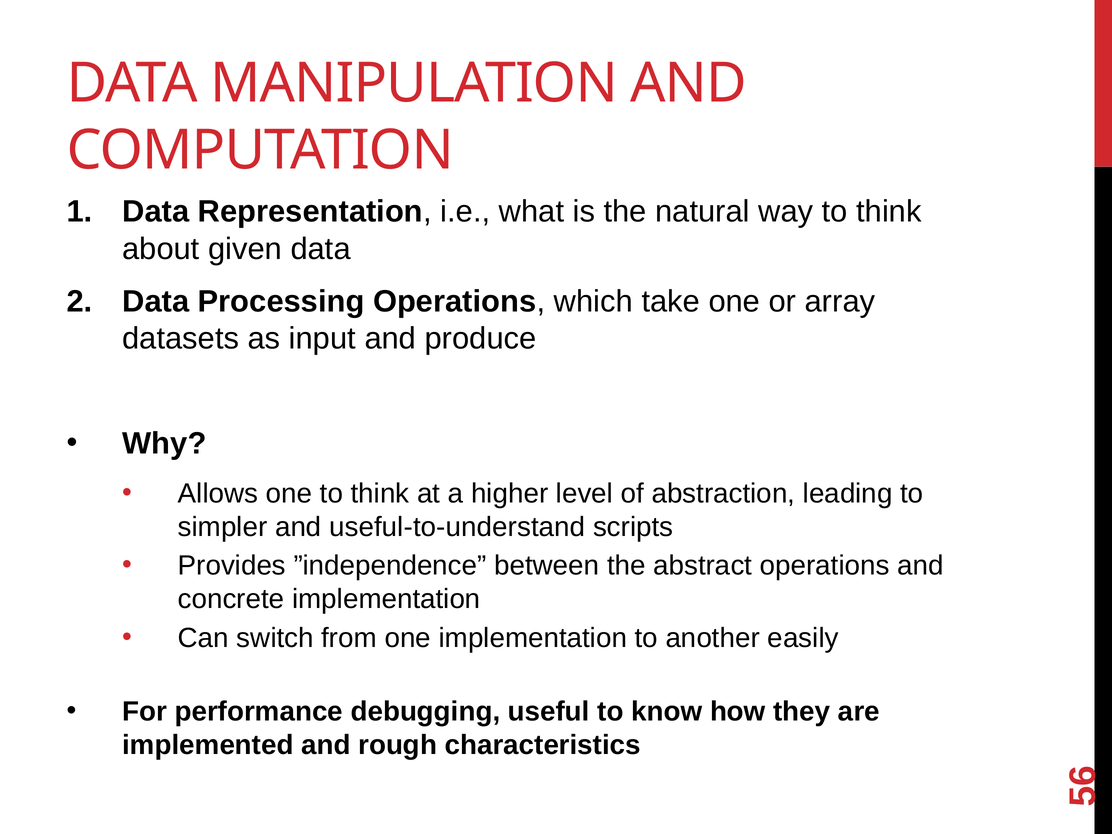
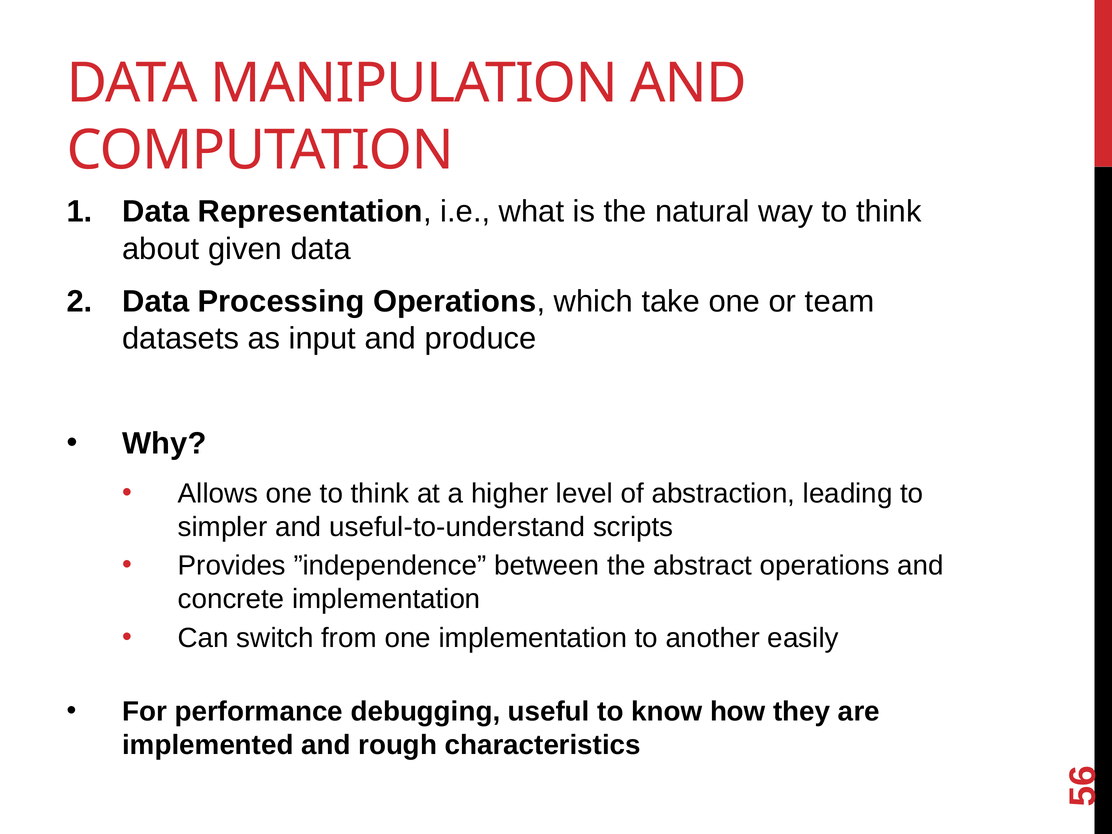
array: array -> team (840, 301)
